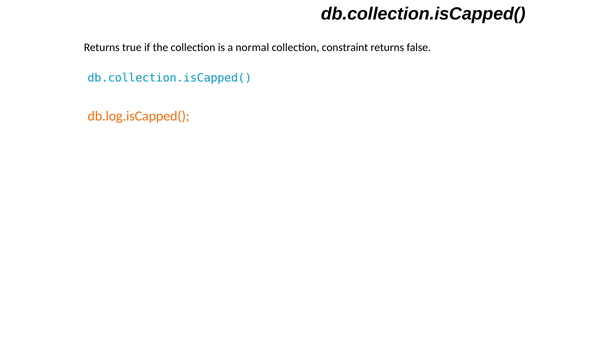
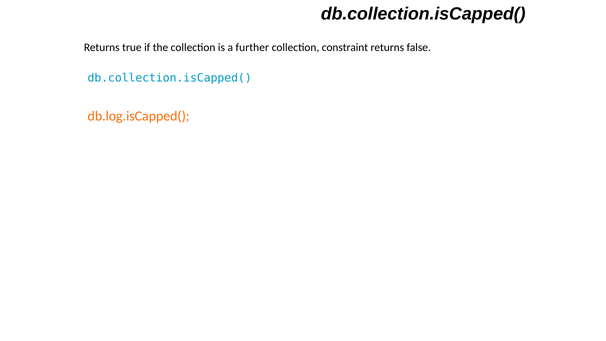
normal: normal -> further (252, 48)
